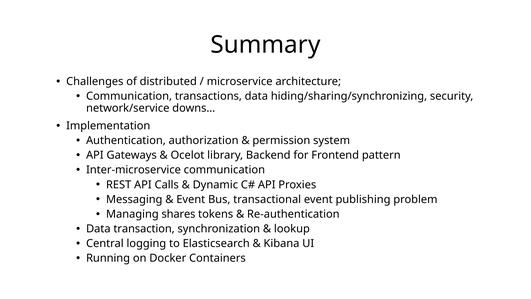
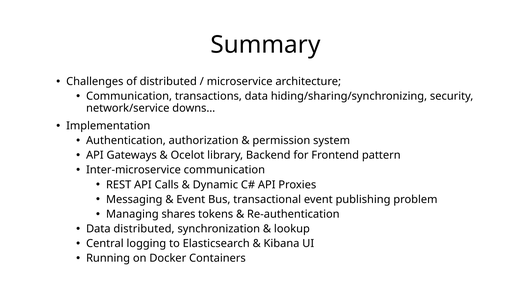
Data transaction: transaction -> distributed (144, 229)
